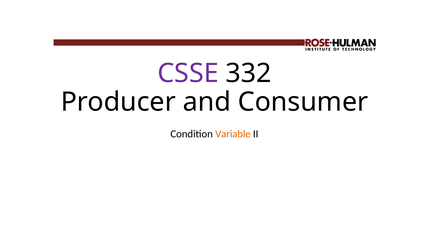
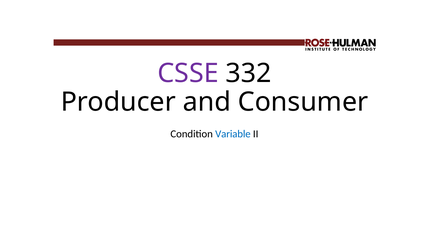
Variable colour: orange -> blue (233, 134)
